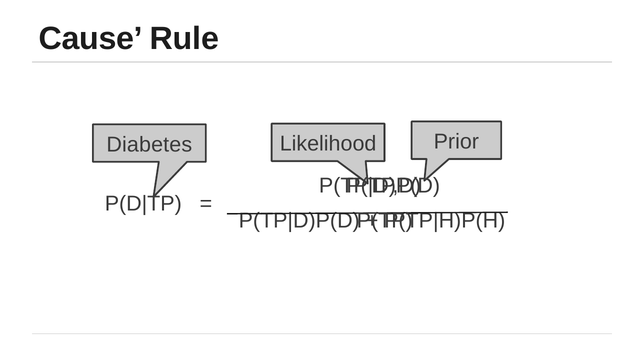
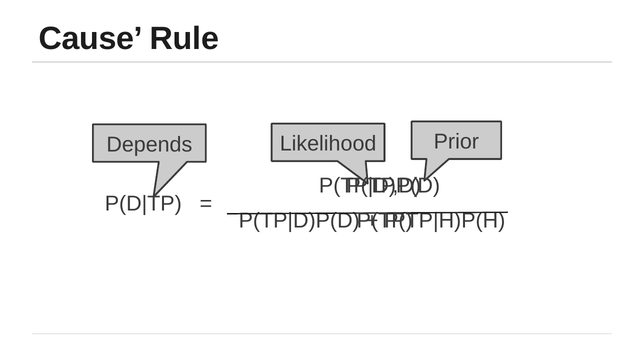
Diabetes: Diabetes -> Depends (149, 145)
